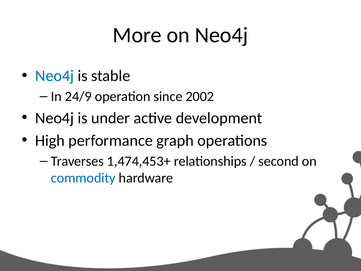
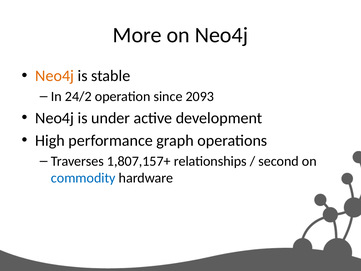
Neo4j colour: blue -> orange (55, 76)
24/9: 24/9 -> 24/2 (78, 96)
2002: 2002 -> 2093 (200, 96)
1,474,453+: 1,474,453+ -> 1,807,157+ (139, 161)
